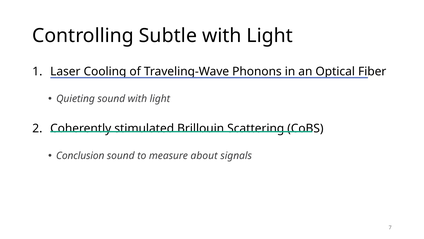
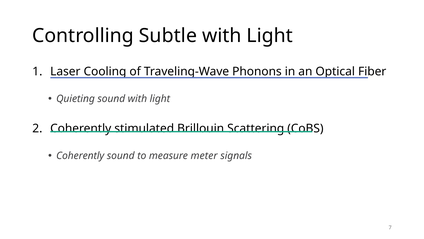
Conclusion: Conclusion -> Coherently (80, 156)
about: about -> meter (204, 156)
